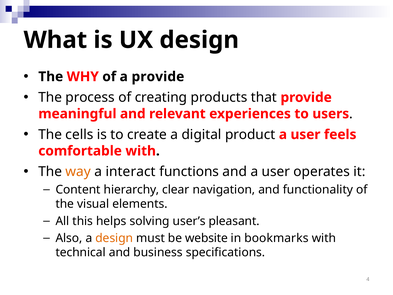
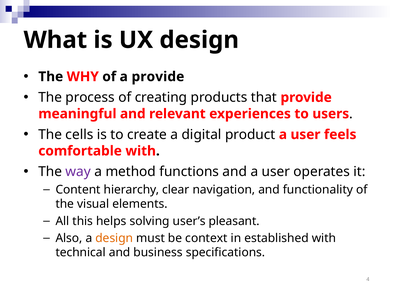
way colour: orange -> purple (78, 172)
interact: interact -> method (131, 172)
website: website -> context (206, 238)
bookmarks: bookmarks -> established (276, 238)
